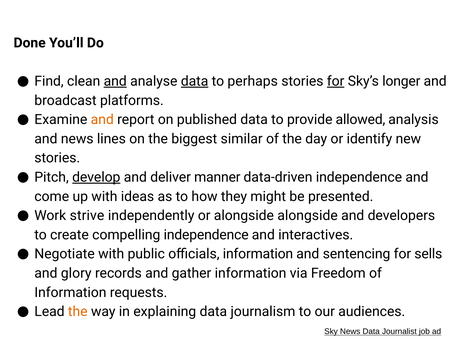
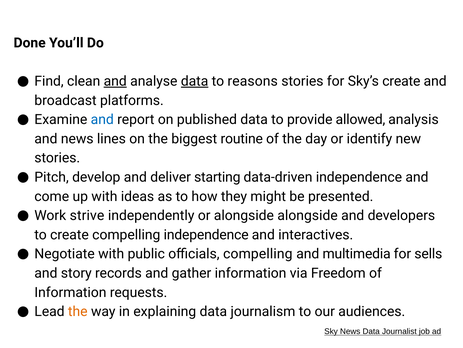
perhaps: perhaps -> reasons (253, 81)
for underline: present -> none (336, 81)
Sky’s longer: longer -> create (401, 81)
and colour: orange -> blue (102, 119)
similar: similar -> routine (242, 139)
develop underline: present -> none (96, 177)
manner: manner -> starting (217, 177)
officials information: information -> compelling (258, 254)
sentencing: sentencing -> multimedia (357, 254)
glory: glory -> story (76, 273)
